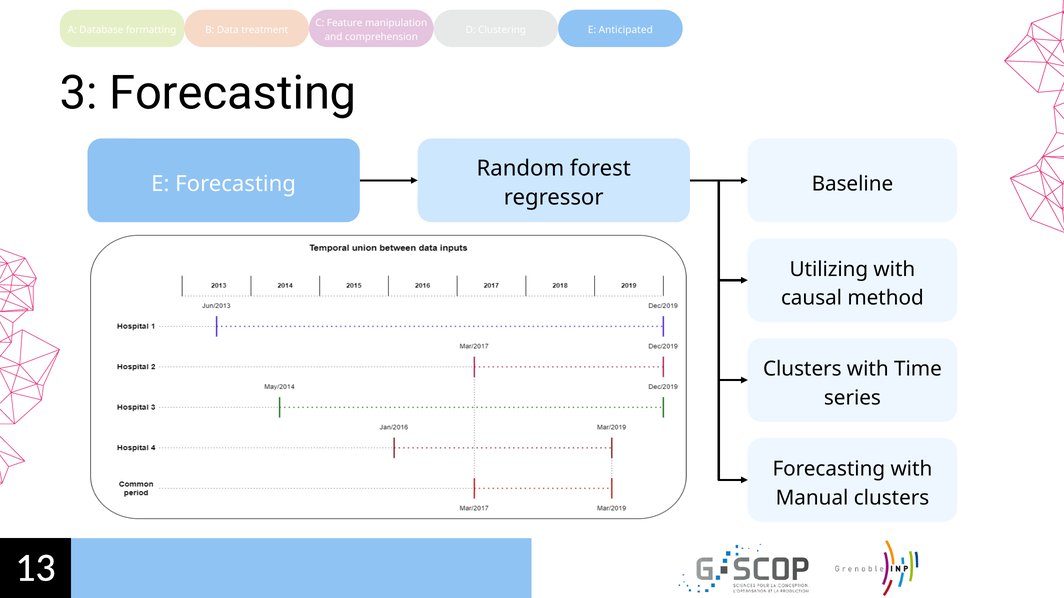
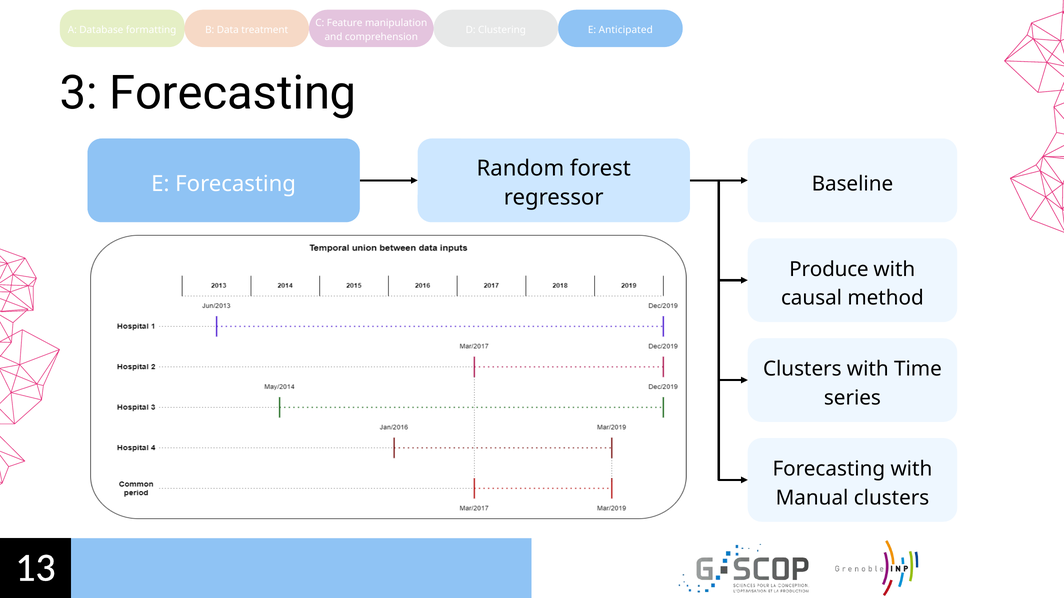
Utilizing: Utilizing -> Produce (829, 269)
